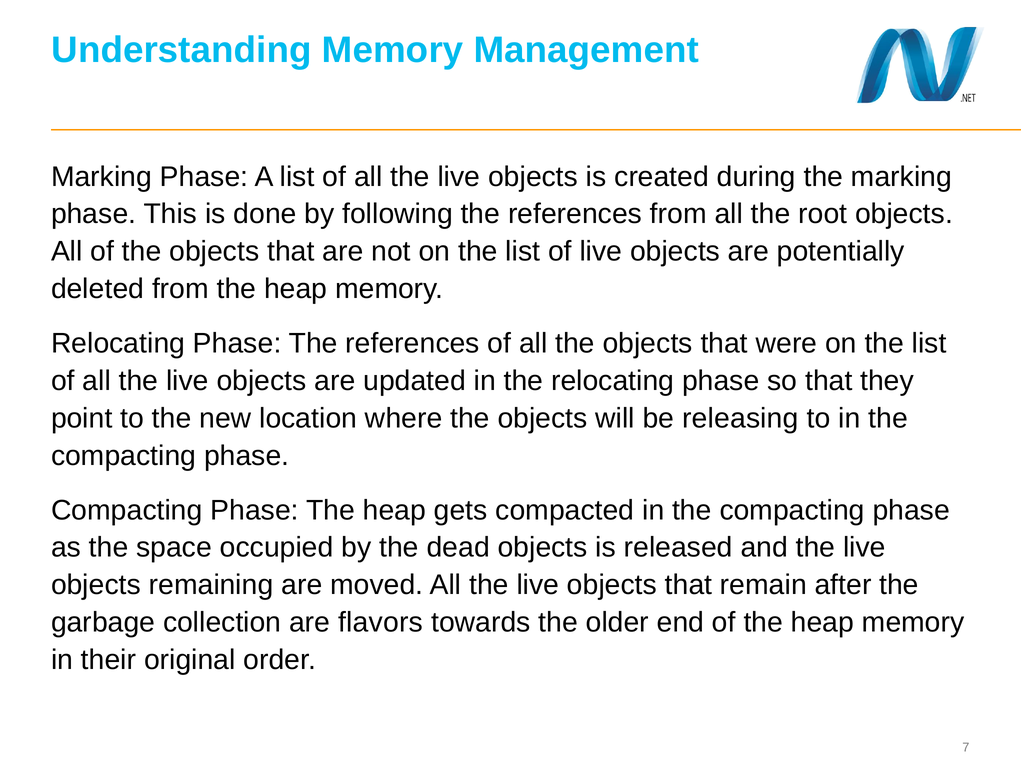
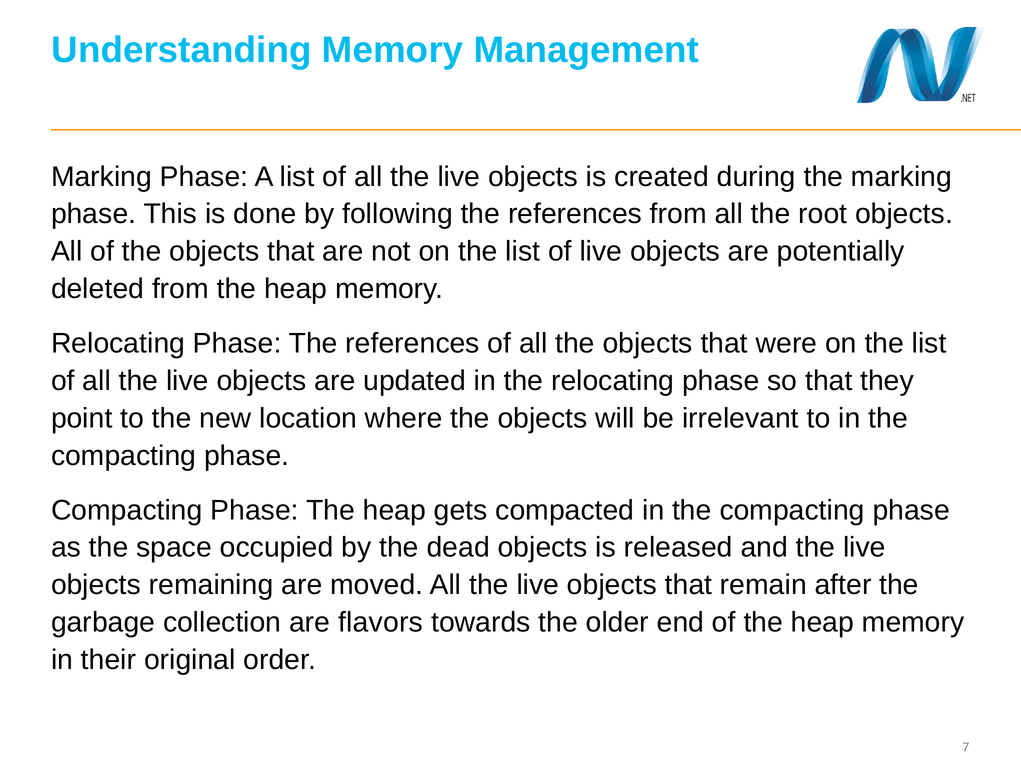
releasing: releasing -> irrelevant (740, 418)
